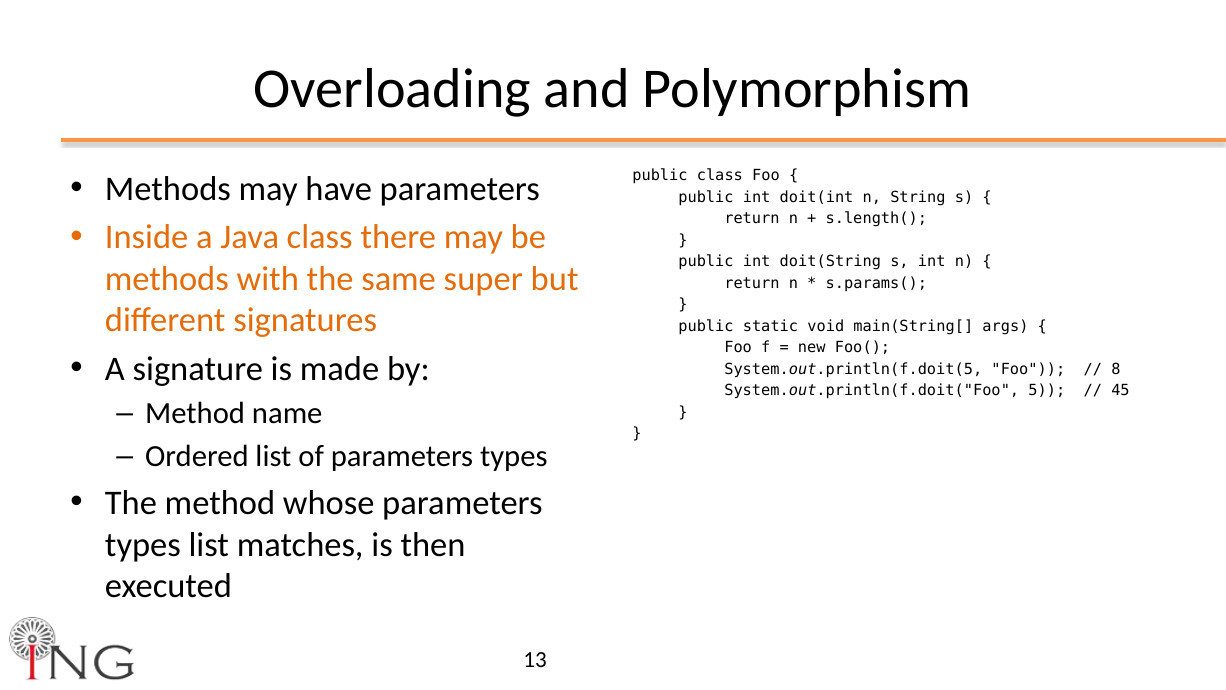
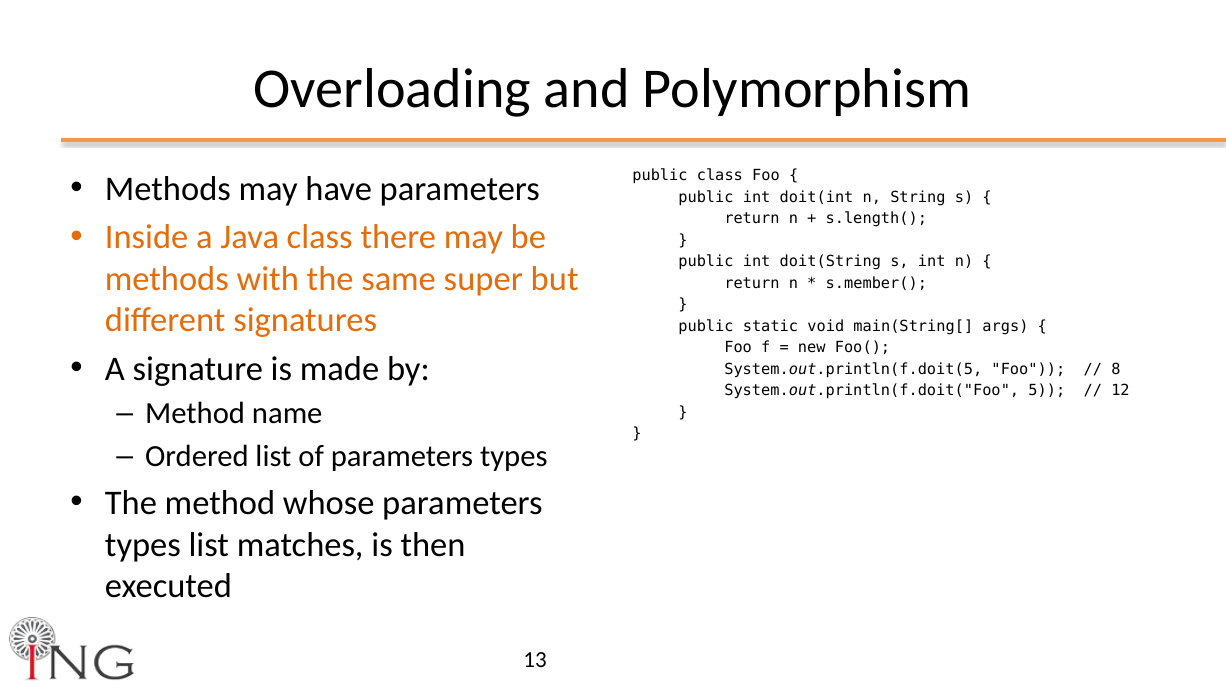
s.params(: s.params( -> s.member( (876, 283)
45: 45 -> 12 (1120, 390)
